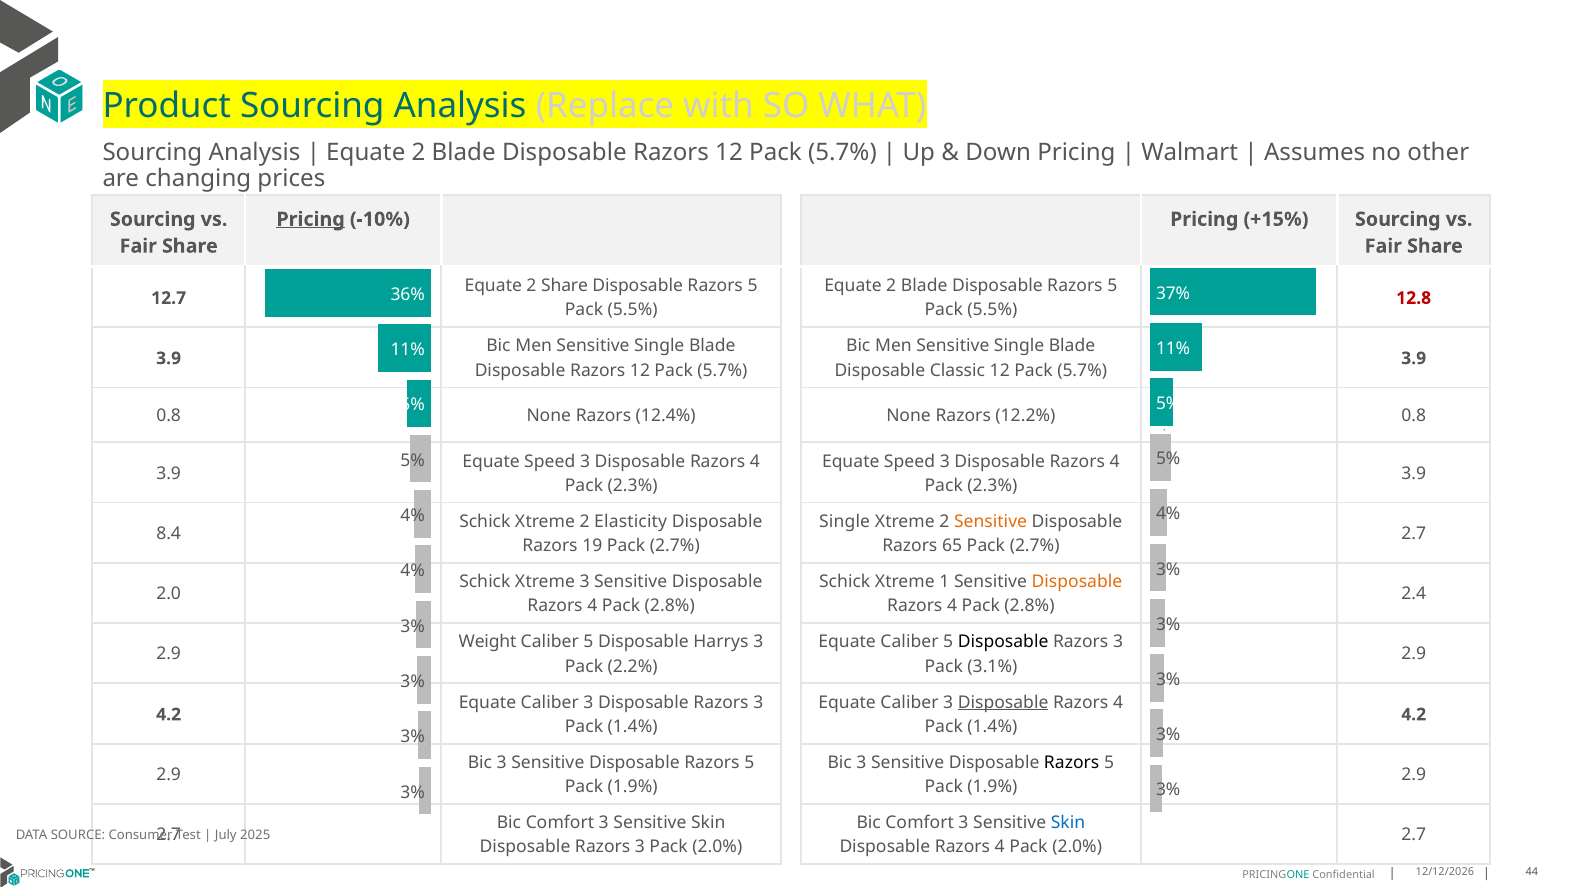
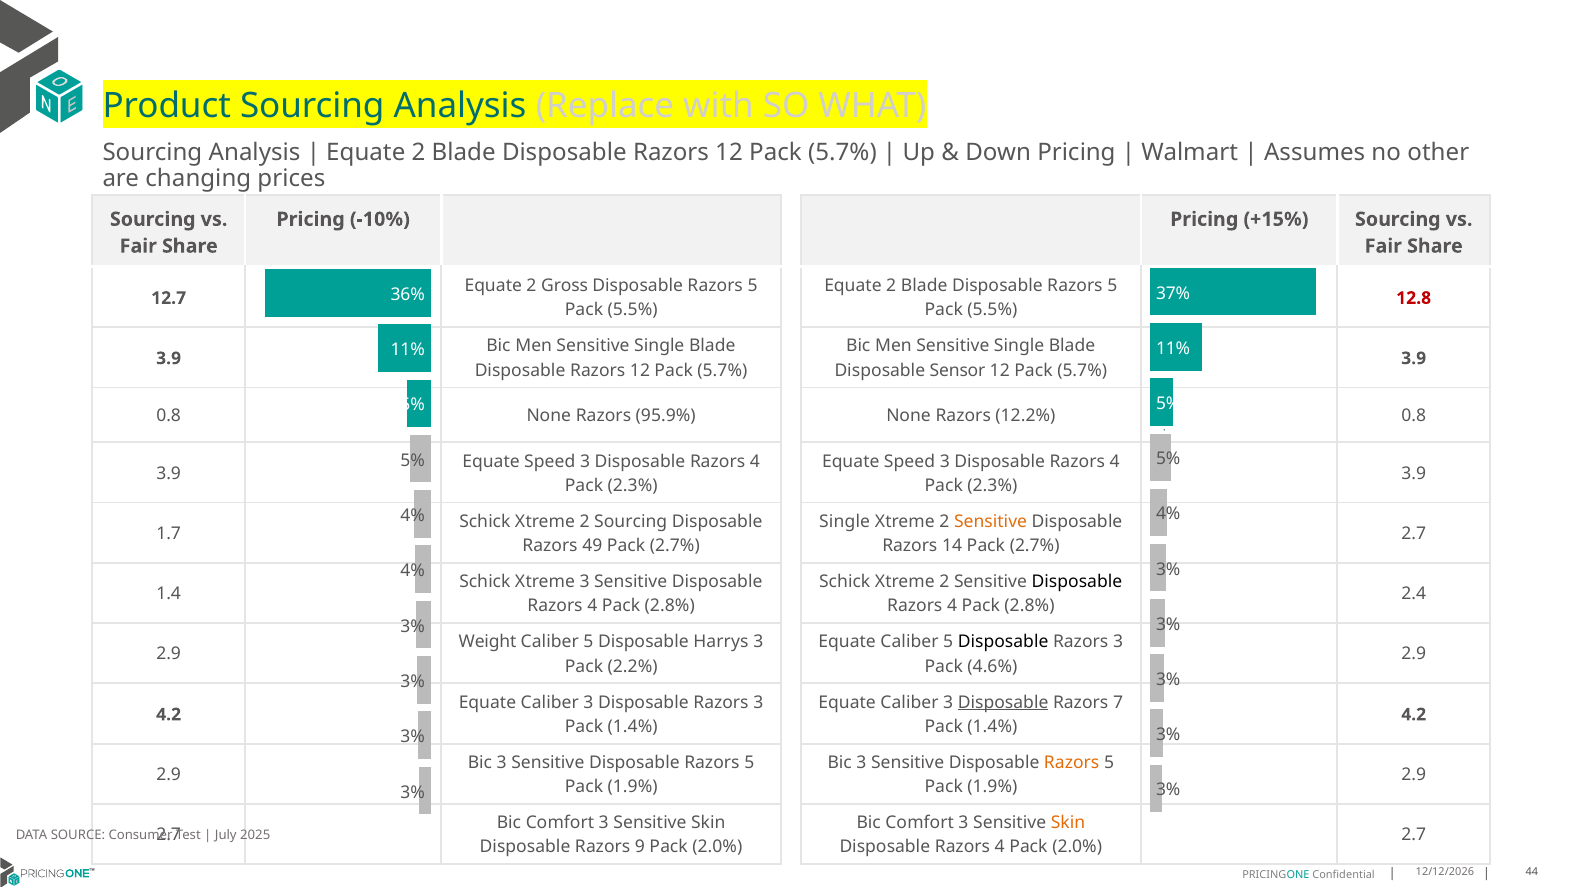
Pricing underline: present -> none (311, 219)
2 Share: Share -> Gross (565, 286)
Classic: Classic -> Sensor (958, 370)
12.4%: 12.4% -> 95.9% (666, 416)
2 Elasticity: Elasticity -> Sourcing (631, 522)
8.4: 8.4 -> 1.7 (169, 534)
19: 19 -> 49 (592, 546)
65: 65 -> 14 (952, 546)
1: 1 -> 2 (944, 582)
Disposable colour: orange -> black (1077, 582)
2.0: 2.0 -> 1.4 (169, 594)
3.1%: 3.1% -> 4.6% (992, 666)
4: 4 -> 7 (1118, 702)
Razors colour: black -> orange (1072, 763)
Skin colour: blue -> orange (1068, 823)
3: 3 -> 9 (640, 847)
